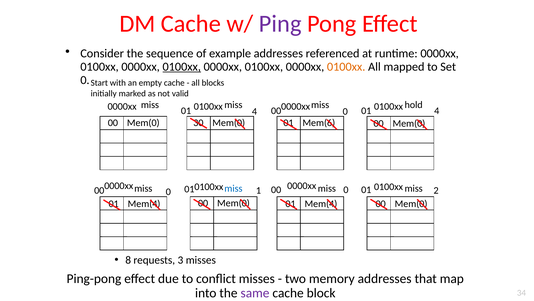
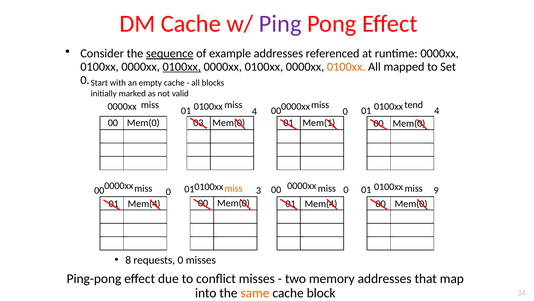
sequence underline: none -> present (170, 53)
hold: hold -> tend (414, 105)
30: 30 -> 03 (198, 123)
Mem(6: Mem(6 -> Mem(1 (319, 123)
miss colour: blue -> orange (233, 188)
1: 1 -> 3 (258, 190)
2: 2 -> 9 (436, 190)
requests 3: 3 -> 0 (180, 260)
same colour: purple -> orange (255, 293)
